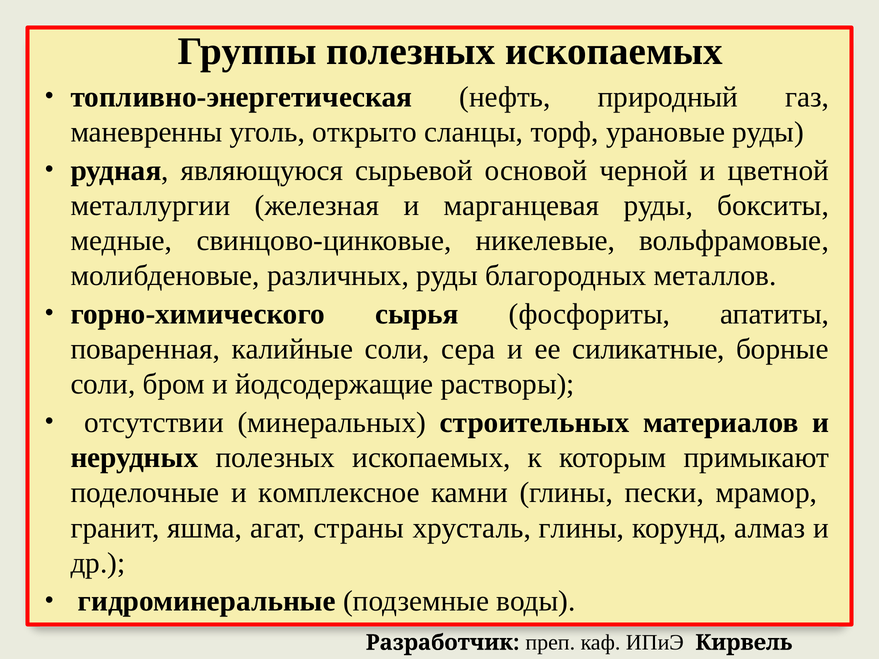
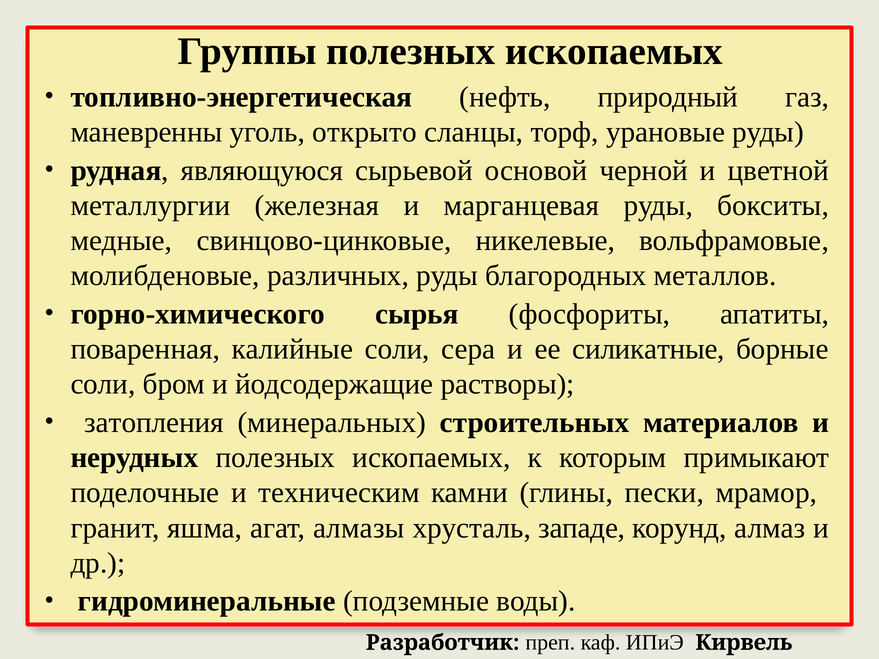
отсутствии: отсутствии -> затопления (154, 423)
комплексное: комплексное -> техническим (339, 493)
страны: страны -> алмазы (359, 528)
хрусталь глины: глины -> западе (582, 528)
